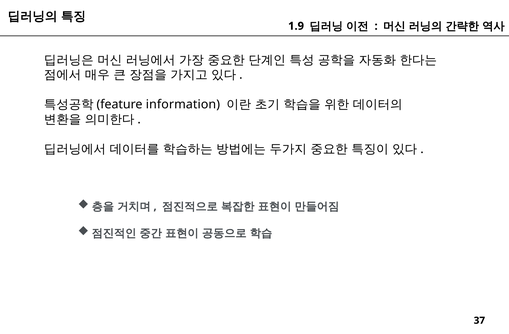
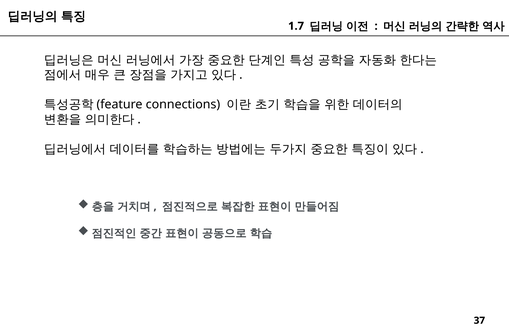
1.9: 1.9 -> 1.7 (296, 26)
information: information -> connections (183, 105)
